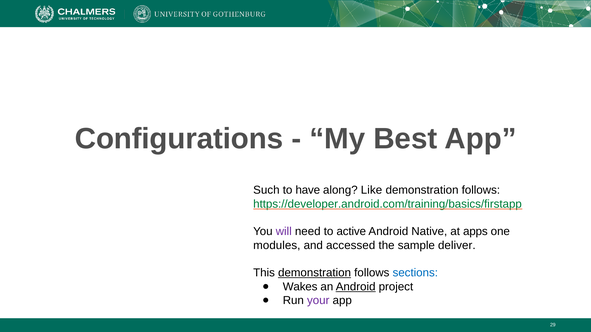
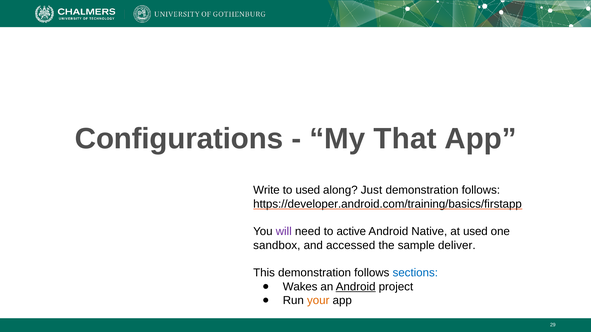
Best: Best -> That (405, 139)
Such: Such -> Write (266, 190)
to have: have -> used (308, 190)
Like: Like -> Just (371, 190)
https://developer.android.com/training/basics/firstapp colour: green -> black (388, 204)
at apps: apps -> used (475, 232)
modules: modules -> sandbox (277, 246)
demonstration underline: present -> none (315, 273)
your colour: purple -> orange (318, 301)
